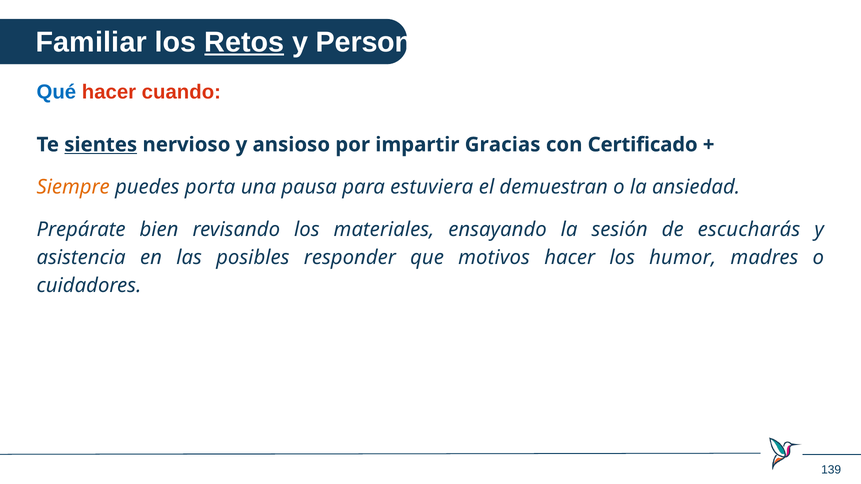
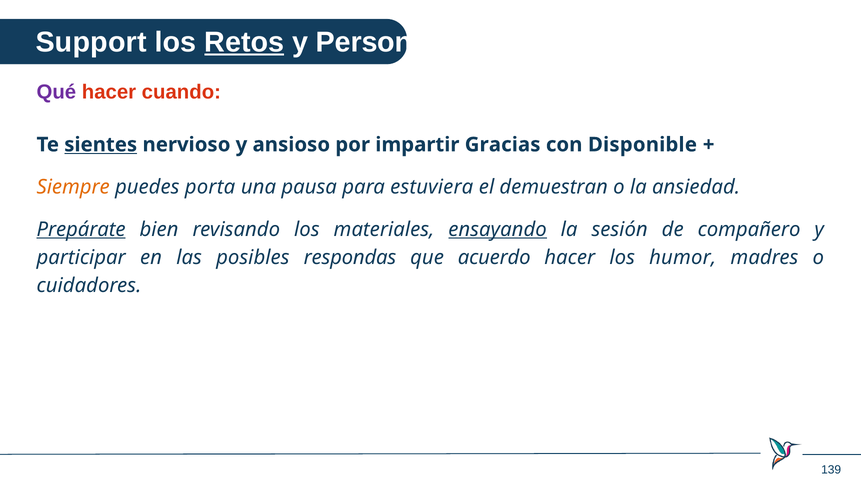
Familiar: Familiar -> Support (91, 42)
Qué colour: blue -> purple (56, 92)
Certificado: Certificado -> Disponible (642, 145)
Prepárate underline: none -> present (81, 229)
ensayando underline: none -> present (498, 229)
escucharás: escucharás -> compañero (749, 229)
asistencia: asistencia -> participar (81, 258)
responder: responder -> respondas (350, 258)
motivos: motivos -> acuerdo (494, 258)
